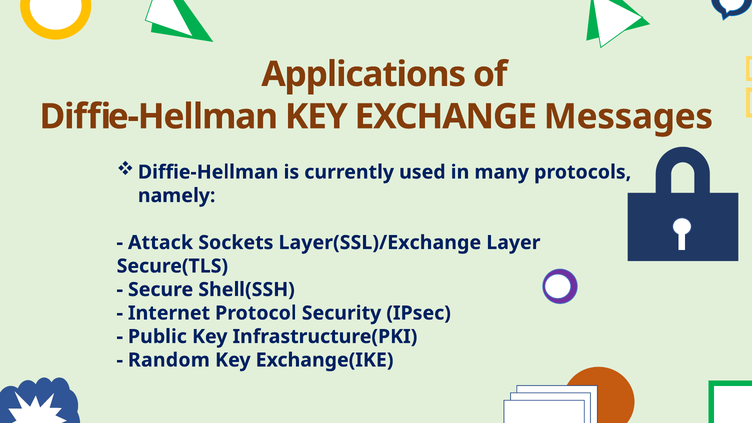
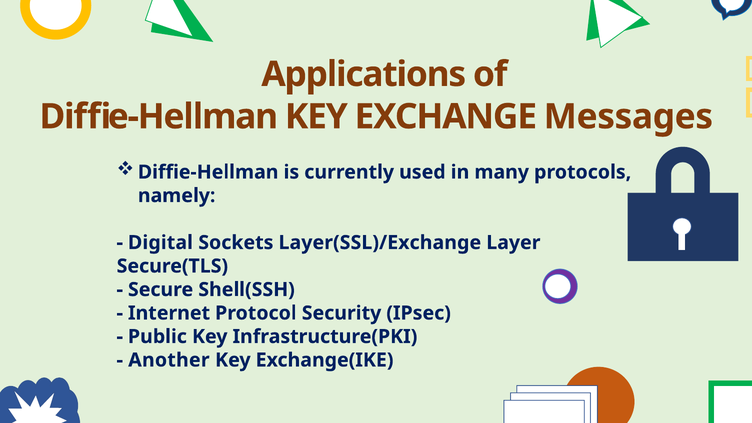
Attack: Attack -> Digital (161, 243)
Random: Random -> Another (169, 360)
